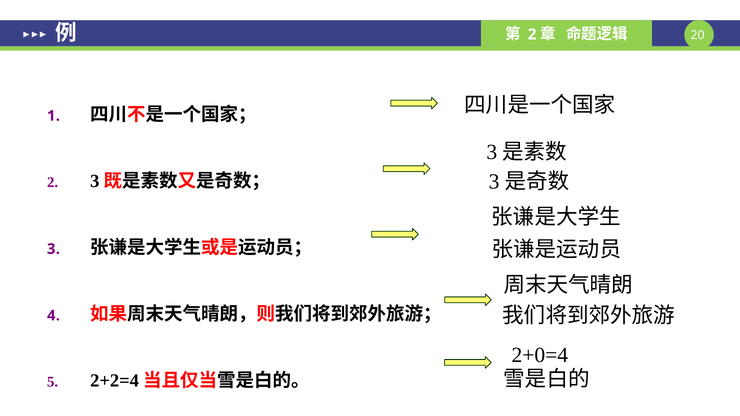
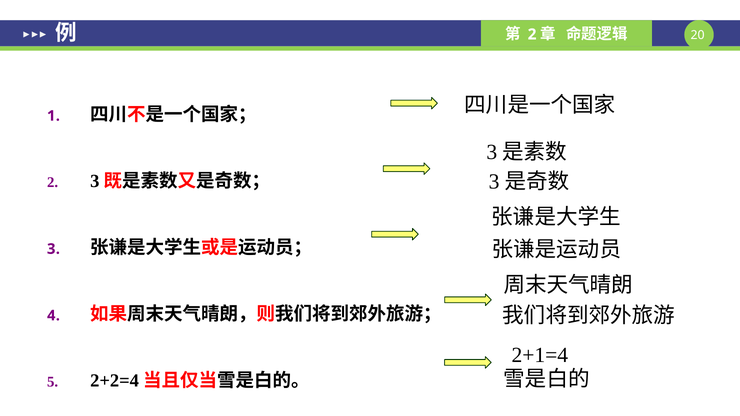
2+0=4: 2+0=4 -> 2+1=4 (540, 355)
